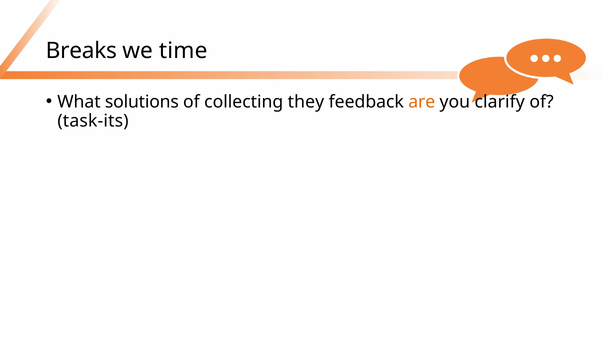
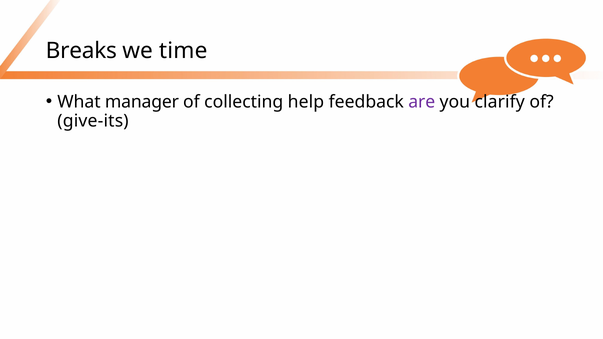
solutions: solutions -> manager (142, 102)
they: they -> help (306, 102)
are colour: orange -> purple (422, 102)
task-its: task-its -> give-its (93, 121)
